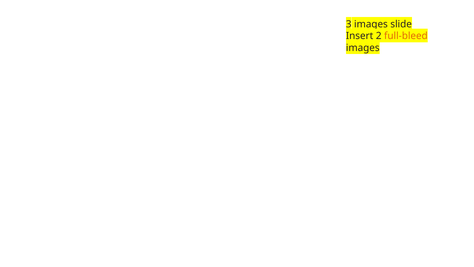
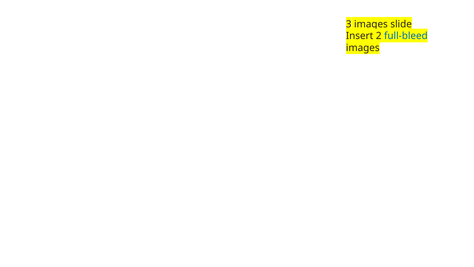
full-bleed colour: orange -> blue (406, 36)
